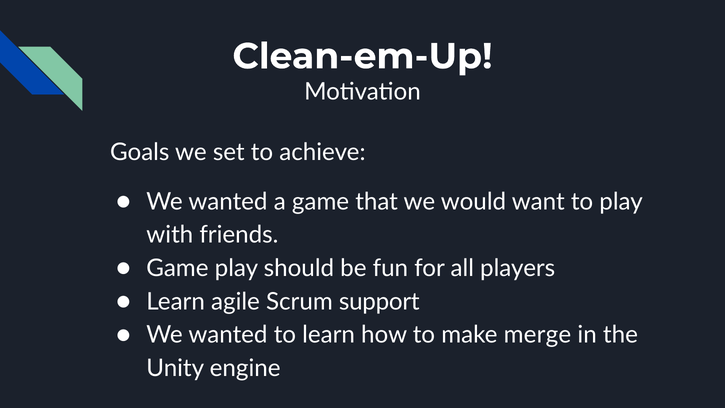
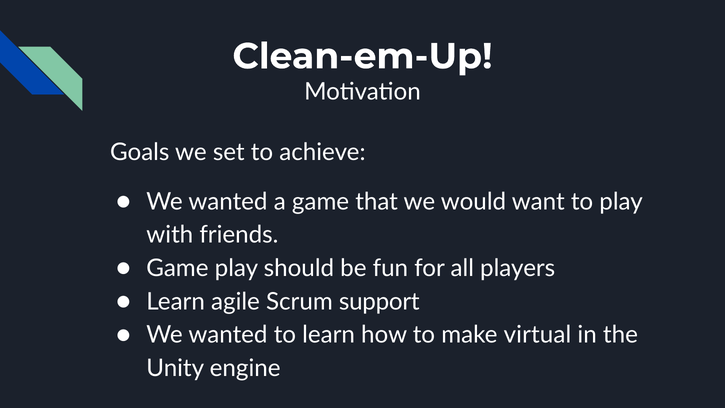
merge: merge -> virtual (537, 335)
